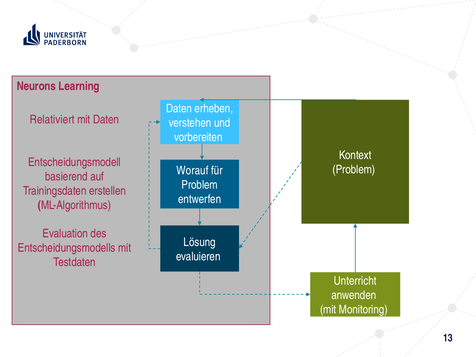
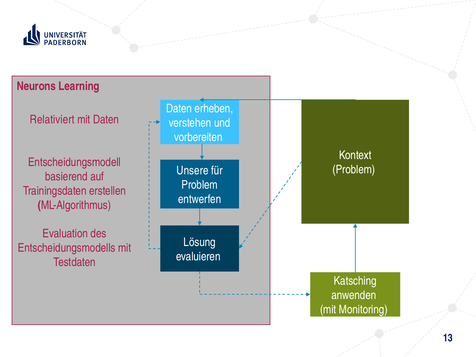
Worauf: Worauf -> Unsere (193, 171)
Unterricht: Unterricht -> Katsching (355, 281)
